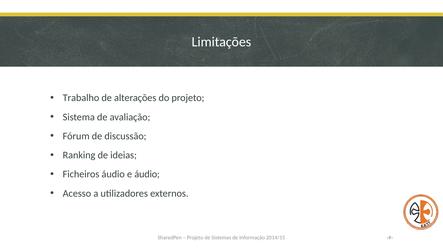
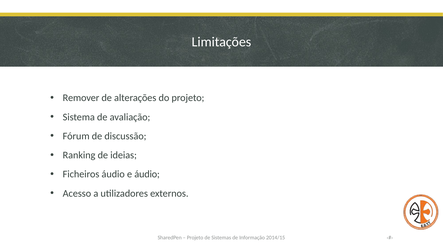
Trabalho: Trabalho -> Remover (81, 98)
